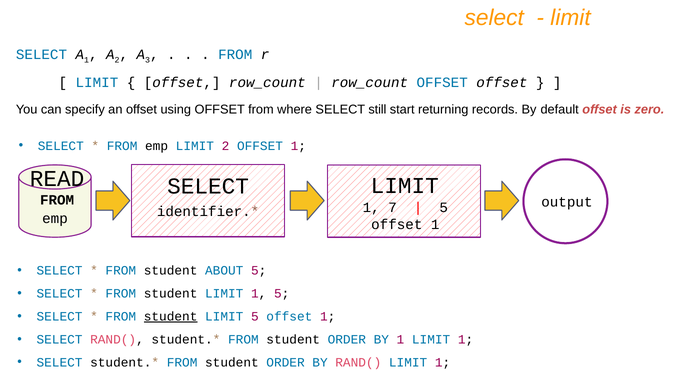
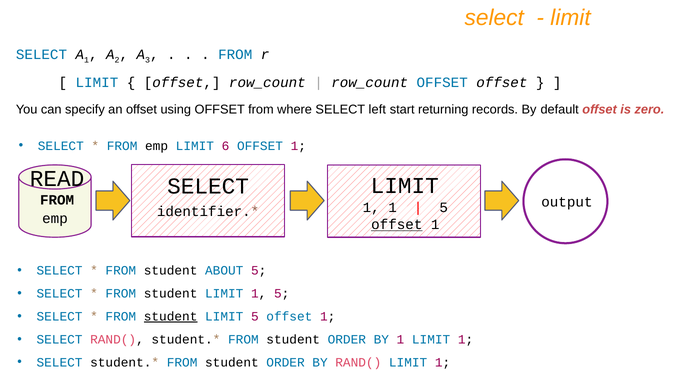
still: still -> left (377, 110)
LIMIT 2: 2 -> 6 (226, 146)
1 7: 7 -> 1 (393, 208)
offset underline: none -> present (397, 225)
